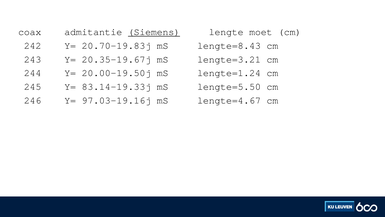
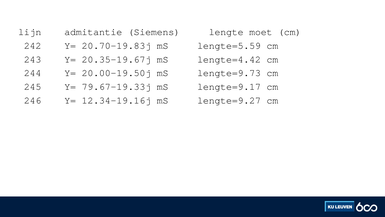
coax: coax -> lijn (30, 32)
Siemens underline: present -> none (154, 32)
lengte=8.43: lengte=8.43 -> lengte=5.59 (229, 46)
lengte=3.21: lengte=3.21 -> lengte=4.42 (229, 59)
lengte=1.24: lengte=1.24 -> lengte=9.73 (229, 73)
83.14-19.33j: 83.14-19.33j -> 79.67-19.33j (116, 87)
lengte=5.50: lengte=5.50 -> lengte=9.17 (229, 87)
97.03-19.16j: 97.03-19.16j -> 12.34-19.16j (116, 100)
lengte=4.67: lengte=4.67 -> lengte=9.27 (229, 100)
